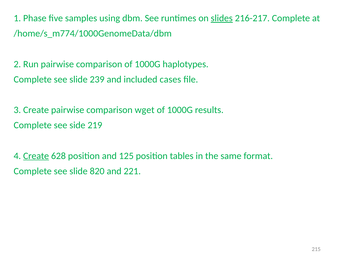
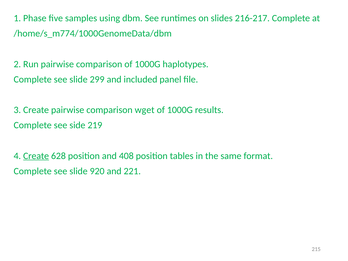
slides underline: present -> none (222, 18)
239: 239 -> 299 (97, 79)
cases: cases -> panel (170, 79)
125: 125 -> 408 (126, 156)
820: 820 -> 920 (97, 171)
